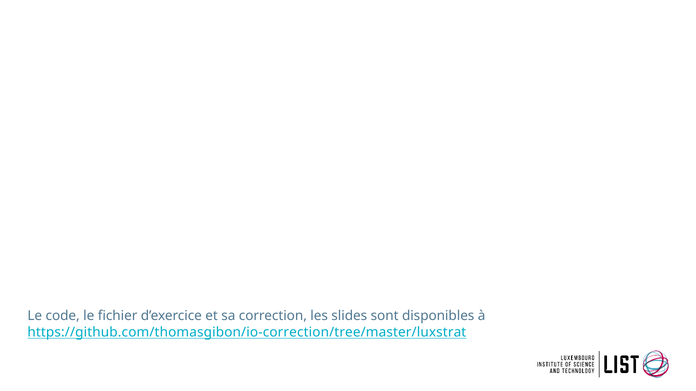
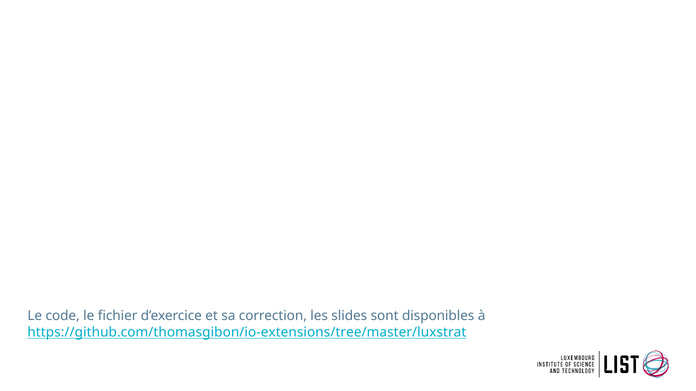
https://github.com/thomasgibon/io-correction/tree/master/luxstrat: https://github.com/thomasgibon/io-correction/tree/master/luxstrat -> https://github.com/thomasgibon/io-extensions/tree/master/luxstrat (247, 333)
